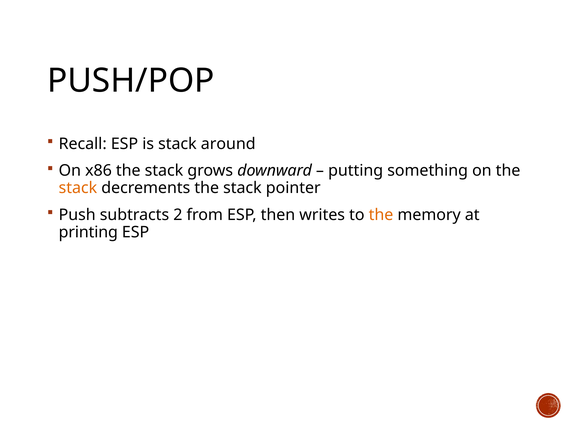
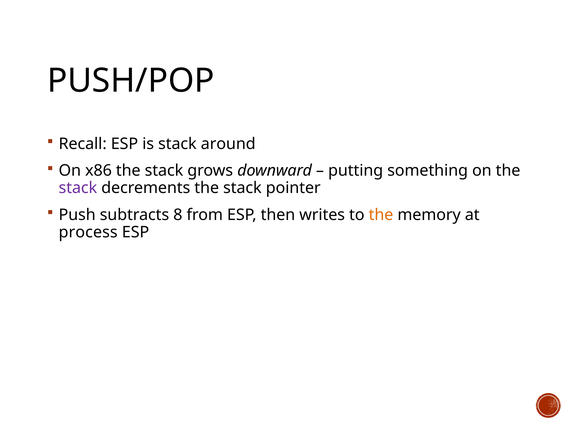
stack colour: orange -> purple (78, 188)
2: 2 -> 8 (178, 215)
printing: printing -> process (88, 232)
